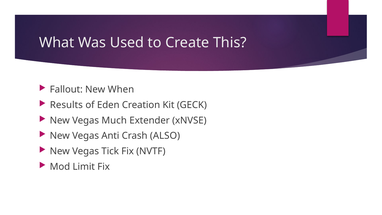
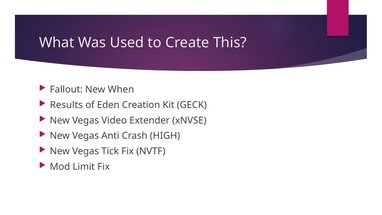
Much: Much -> Video (114, 120)
ALSO: ALSO -> HIGH (165, 136)
